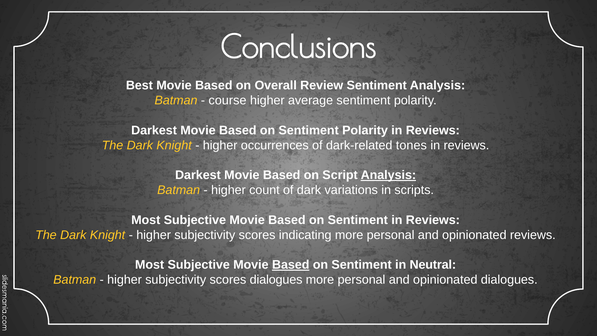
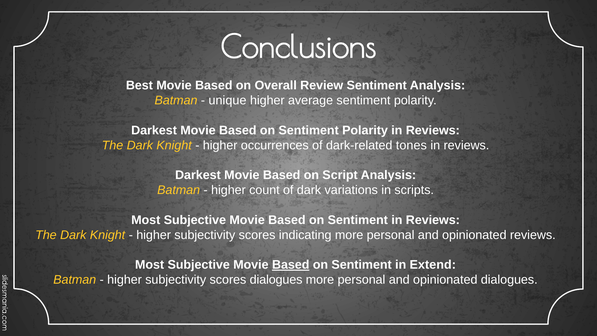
course: course -> unique (227, 100)
Analysis underline: present -> none (388, 175)
Neutral: Neutral -> Extend (433, 265)
